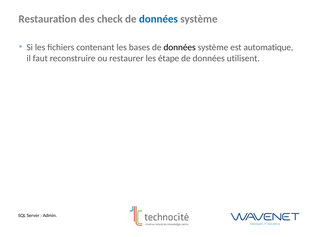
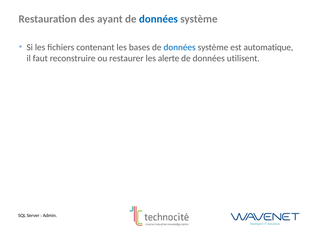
check: check -> ayant (110, 19)
données colour: black -> blue (180, 47)
étape: étape -> alerte (169, 58)
